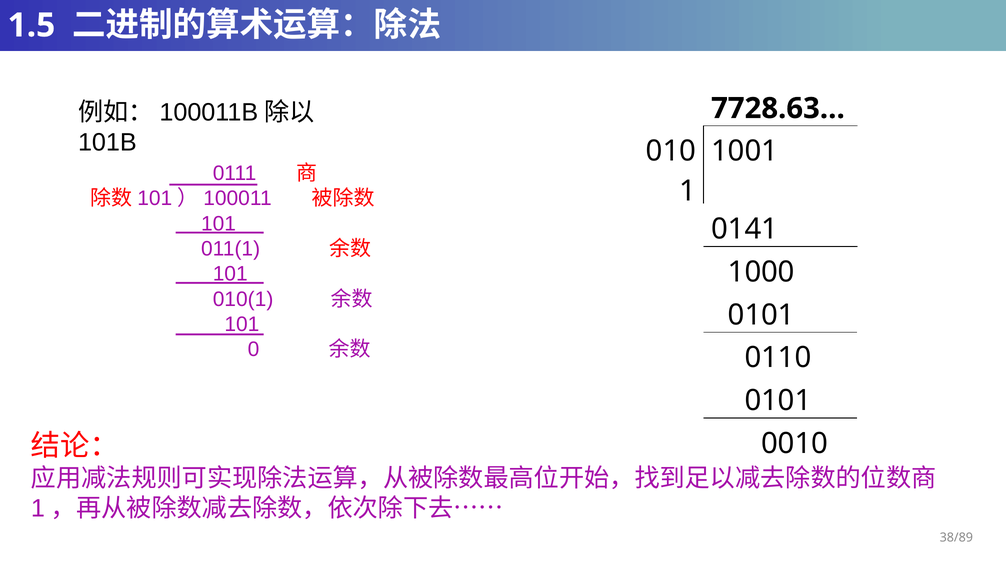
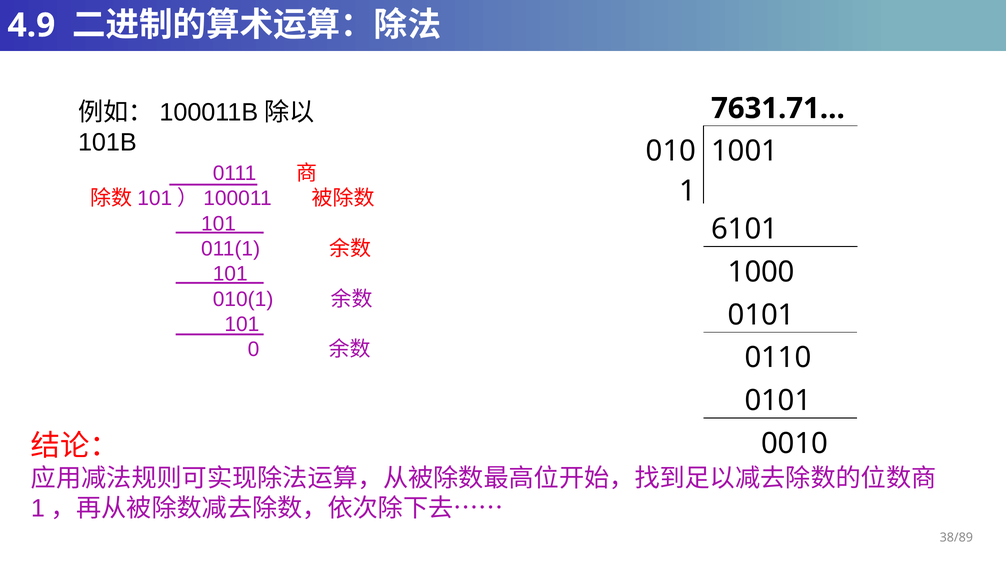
1.5: 1.5 -> 4.9 (31, 25)
7728.63…: 7728.63… -> 7631.71… (778, 108)
0141: 0141 -> 6101 (745, 229)
